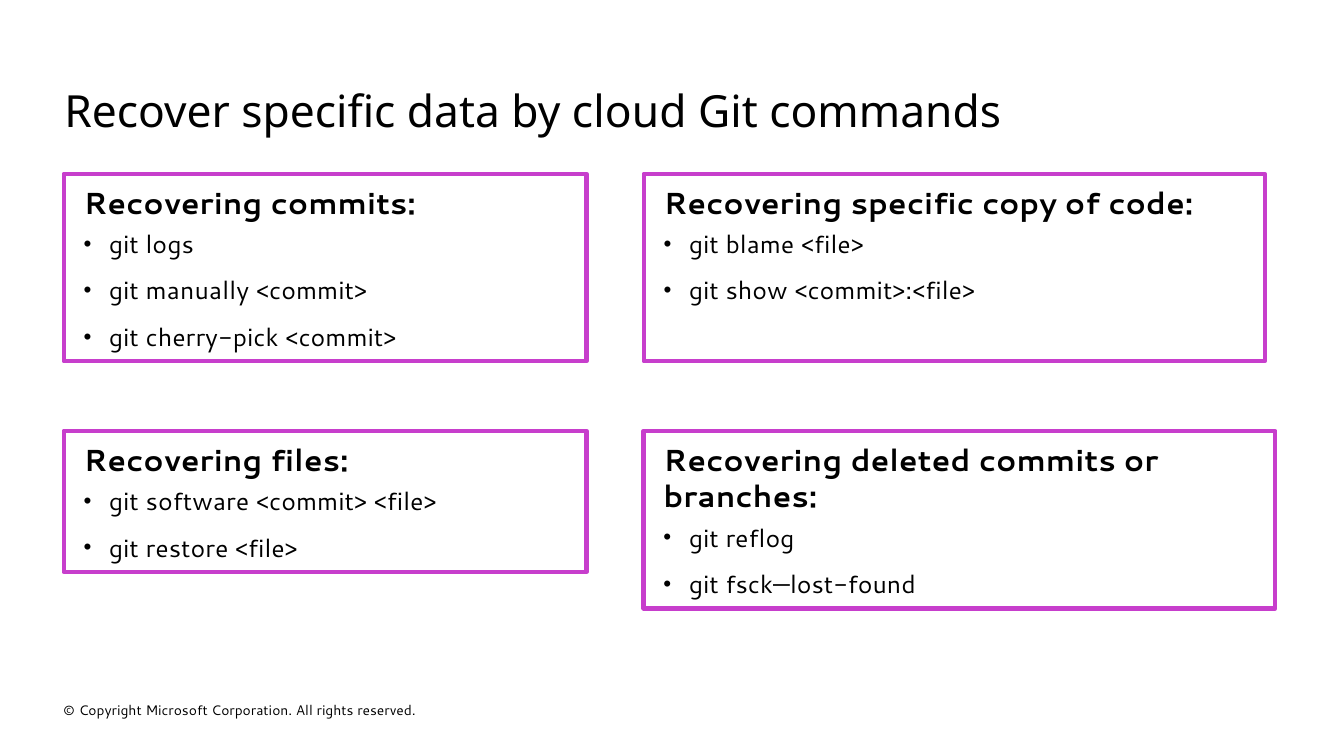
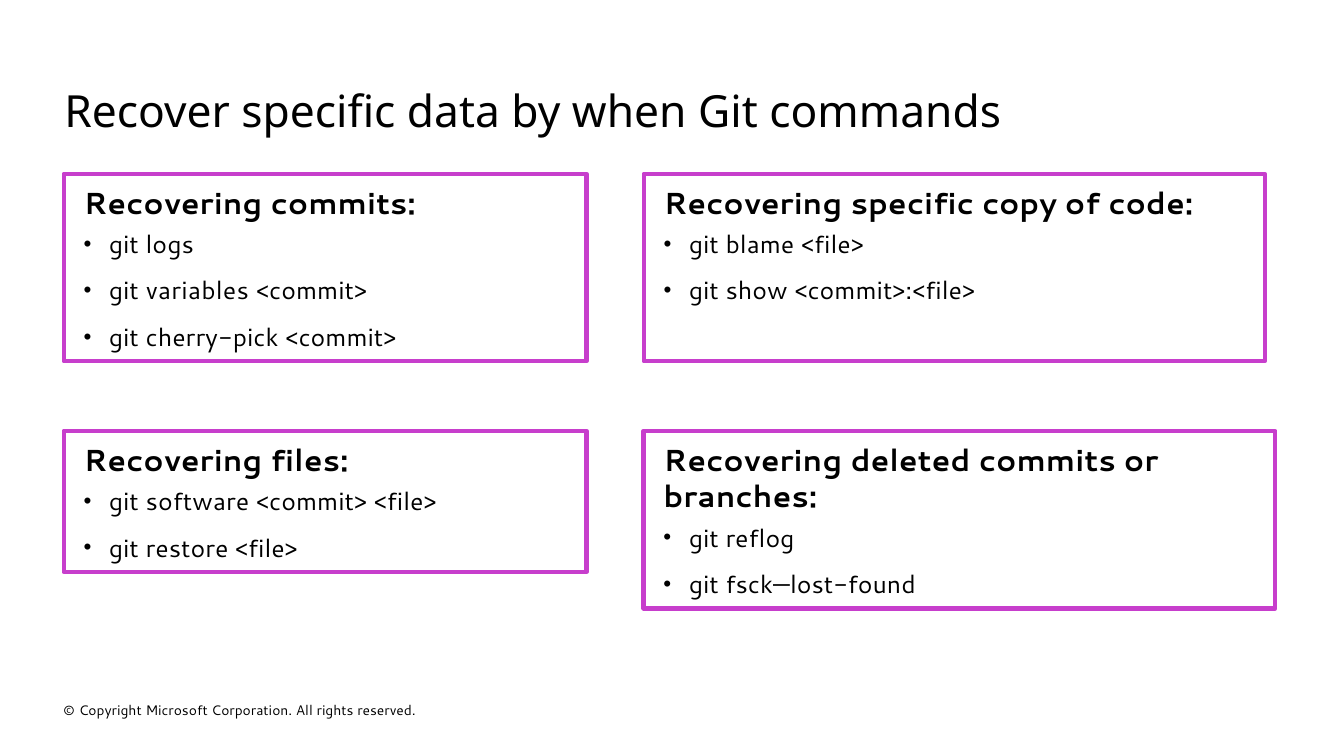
cloud: cloud -> when (629, 113)
manually: manually -> variables (197, 292)
